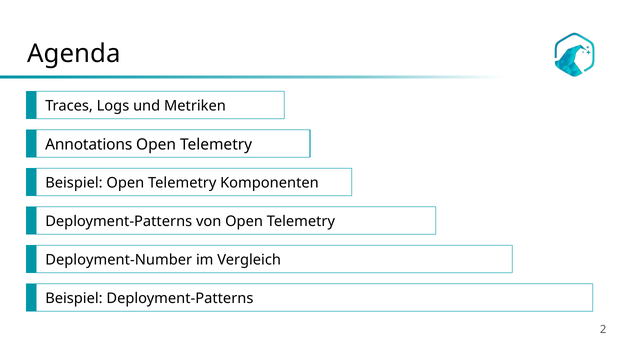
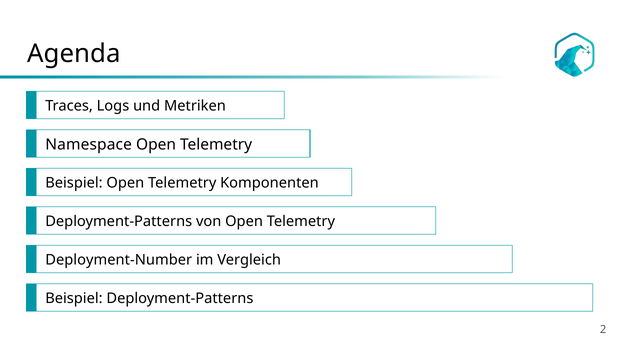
Annotations: Annotations -> Namespace (89, 144)
